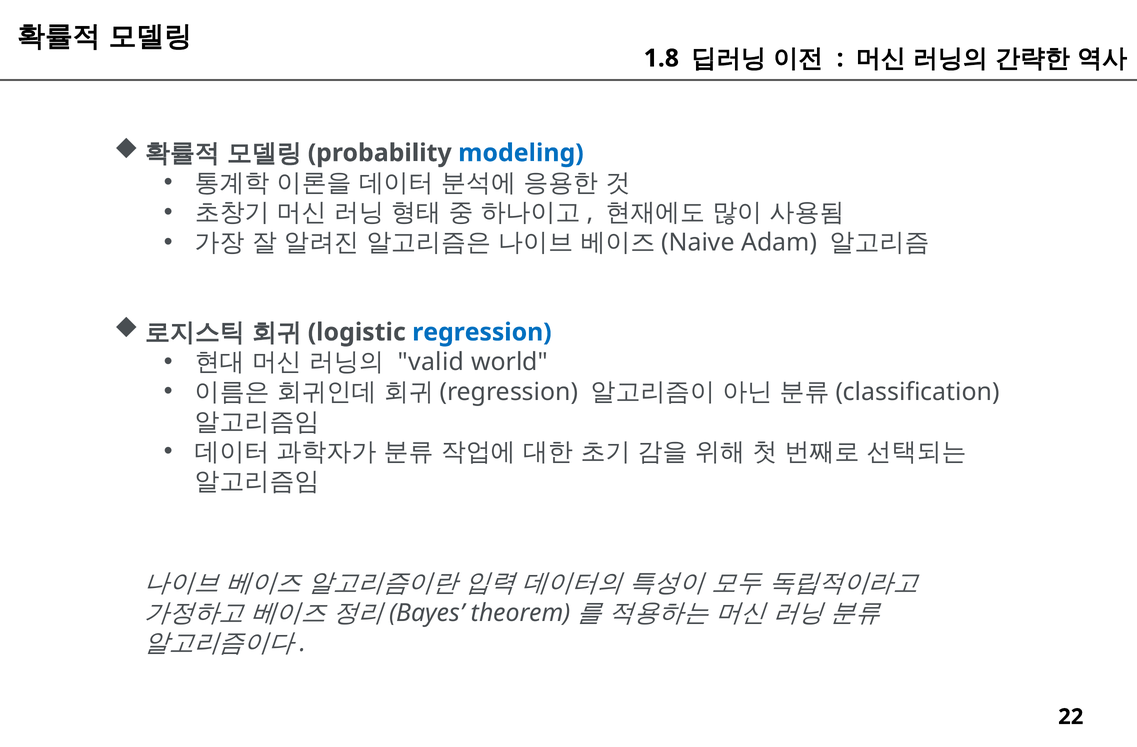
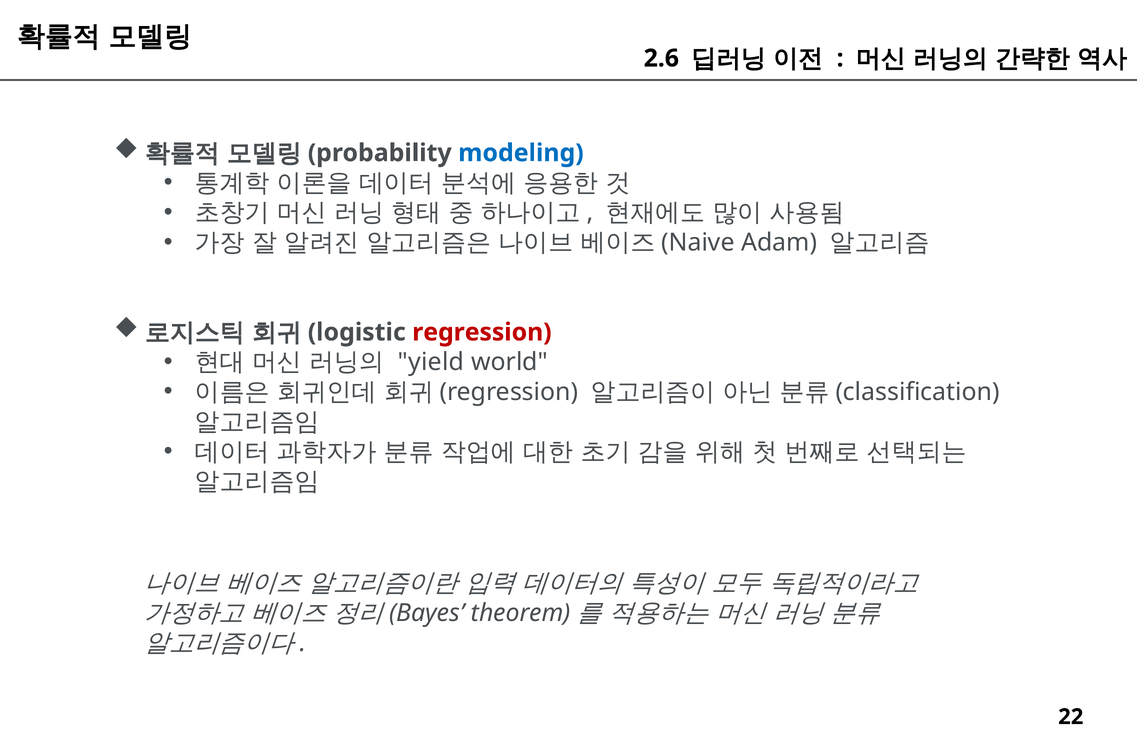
1.8: 1.8 -> 2.6 (661, 58)
regression colour: blue -> red (482, 332)
valid: valid -> yield (431, 362)
